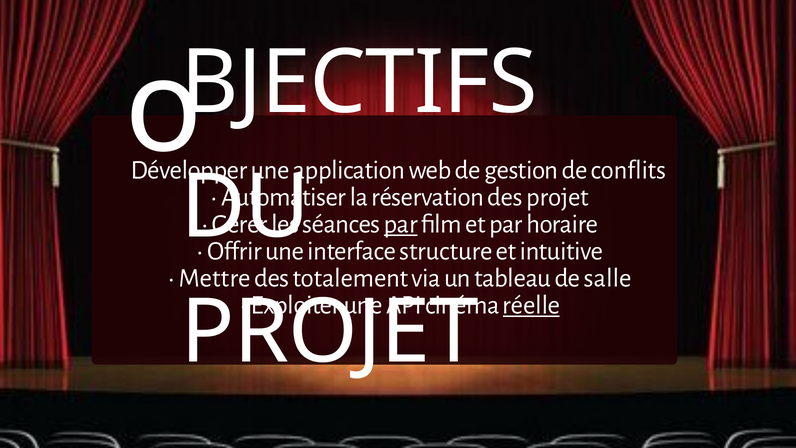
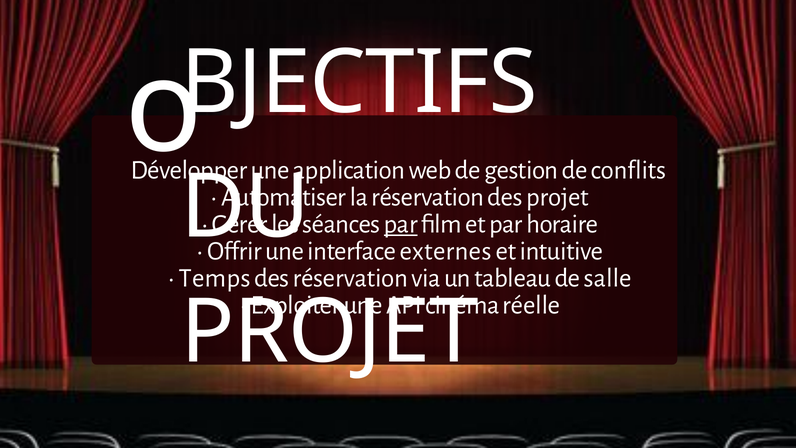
structure: structure -> externes (446, 251)
Mettre: Mettre -> Temps (215, 278)
des totalement: totalement -> réservation (350, 278)
réelle underline: present -> none (531, 304)
